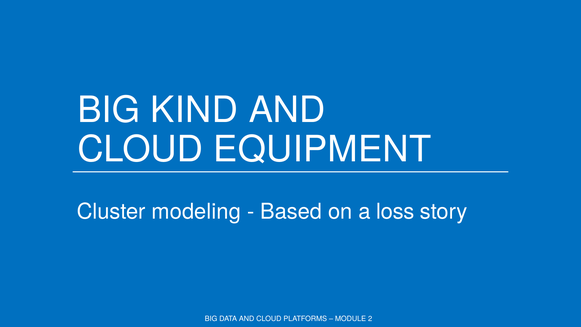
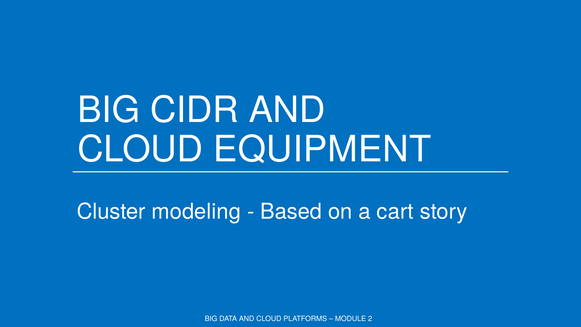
KIND: KIND -> CIDR (194, 110)
loss: loss -> cart (395, 211)
